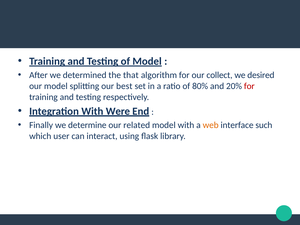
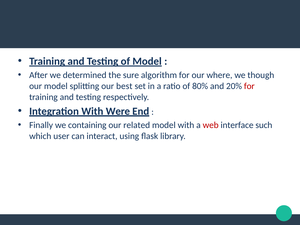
that: that -> sure (131, 75)
collect: collect -> where (219, 75)
desired: desired -> though (261, 75)
determine: determine -> containing (87, 125)
web colour: orange -> red (211, 125)
